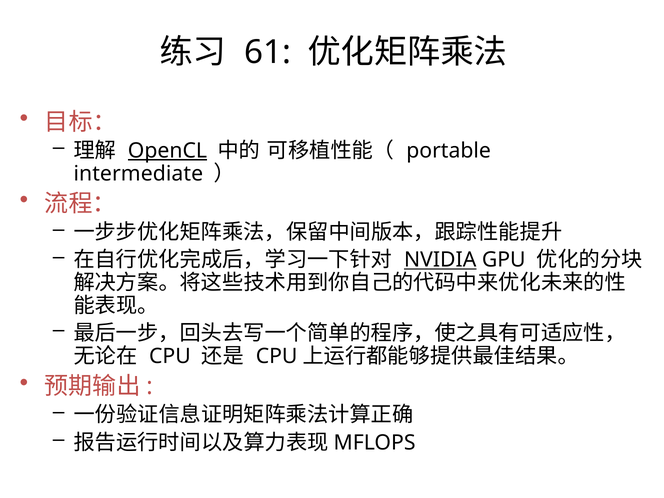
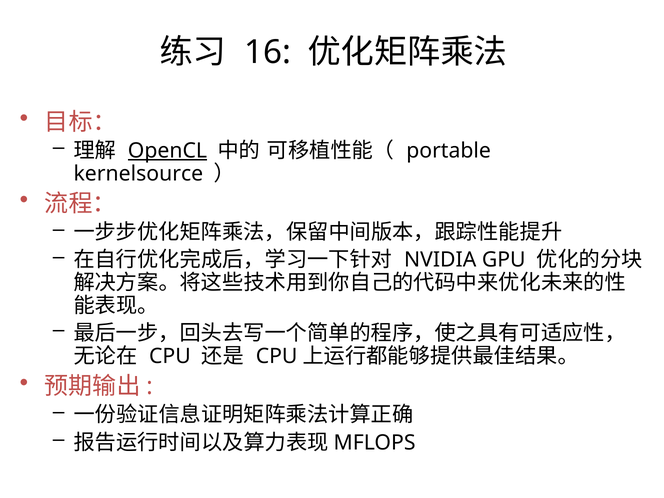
61: 61 -> 16 (268, 52)
intermediate: intermediate -> kernelsource (138, 174)
NVIDIA underline: present -> none (440, 260)
